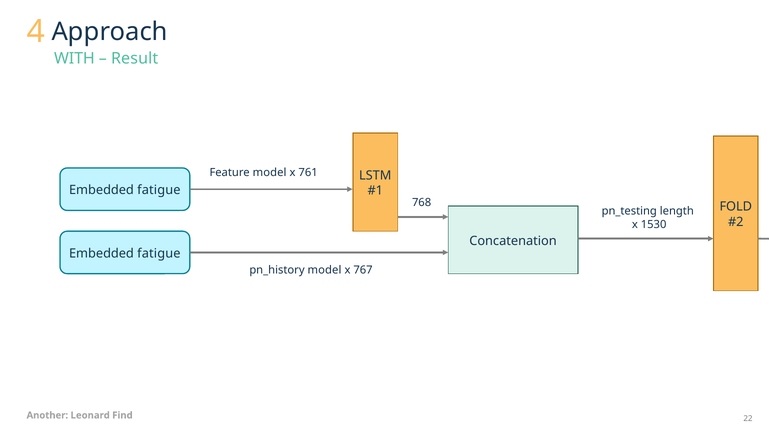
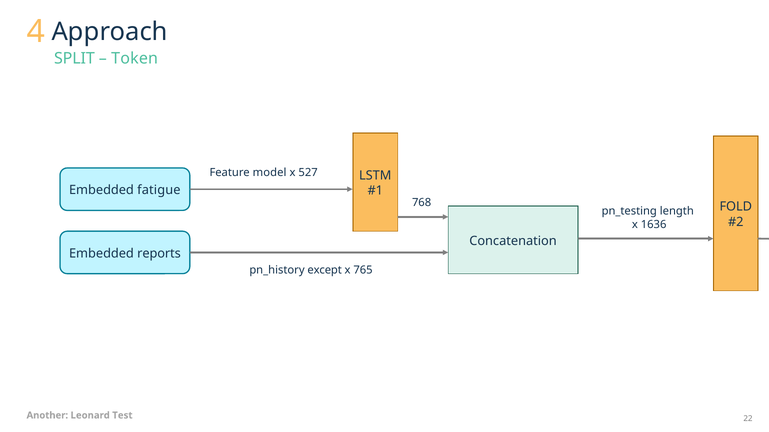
WITH: WITH -> SPLIT (74, 59)
Result: Result -> Token (135, 59)
761: 761 -> 527 (308, 173)
1530: 1530 -> 1636 (654, 225)
fatigue: fatigue -> reports (159, 254)
pn_history model: model -> except (325, 271)
767: 767 -> 765 (363, 271)
Find: Find -> Test (122, 416)
